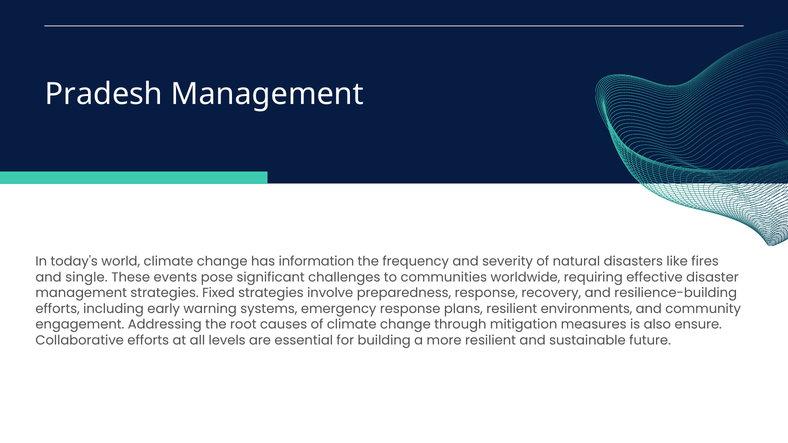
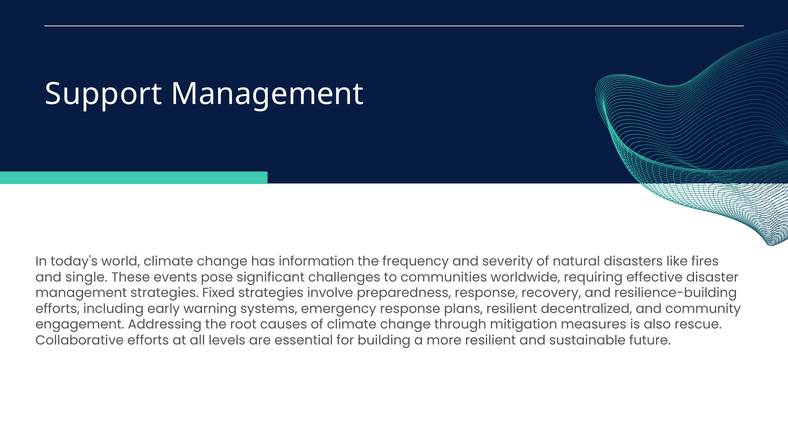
Pradesh: Pradesh -> Support (104, 94)
environments: environments -> decentralized (586, 309)
ensure: ensure -> rescue (698, 325)
